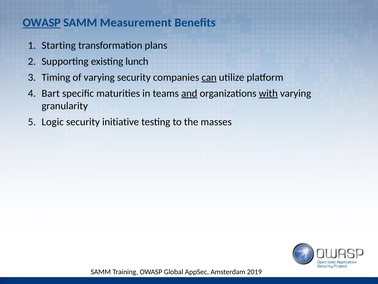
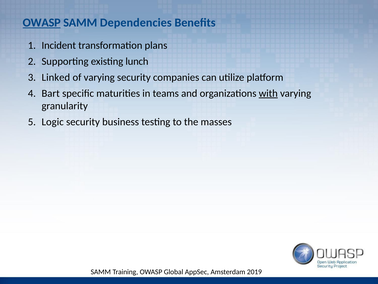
Measurement: Measurement -> Dependencies (136, 23)
Starting: Starting -> Incident (59, 45)
Timing: Timing -> Linked (56, 77)
can underline: present -> none (209, 77)
and underline: present -> none (189, 93)
initiative: initiative -> business (121, 122)
